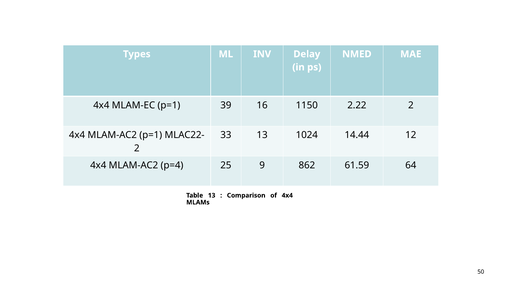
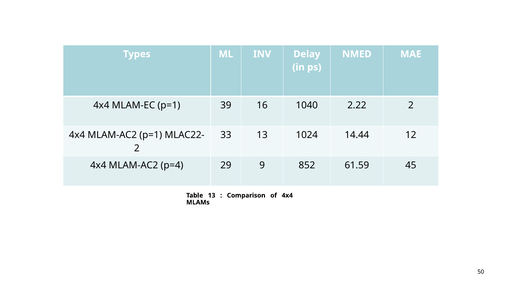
1150: 1150 -> 1040 (307, 105)
25: 25 -> 29 (226, 165)
862: 862 -> 852 (307, 165)
64: 64 -> 45 (411, 165)
